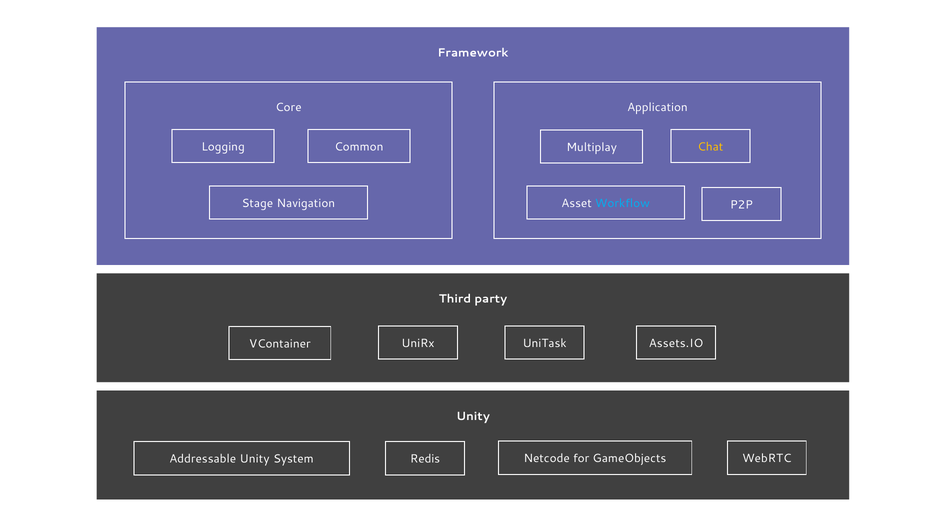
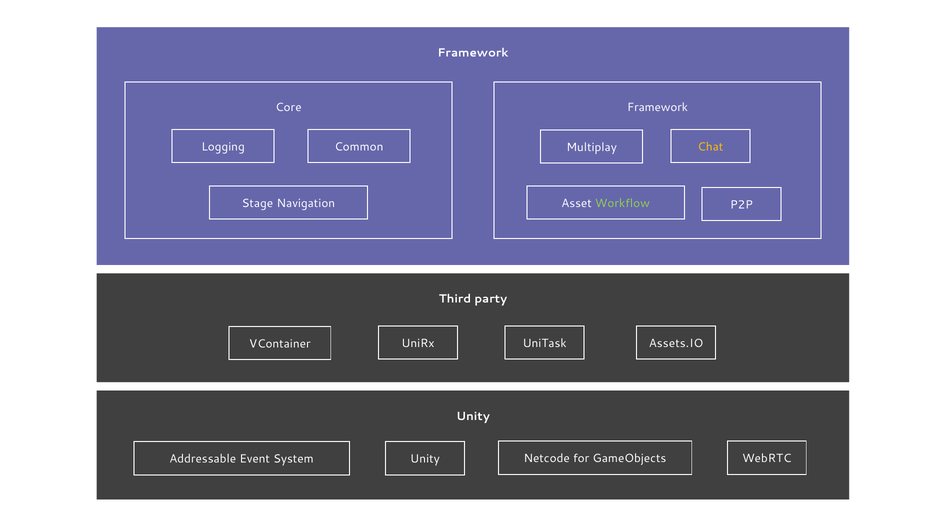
Core Application: Application -> Framework (658, 107)
Workflow colour: light blue -> light green (622, 203)
Addressable Unity: Unity -> Event (255, 459)
Redis: Redis -> Unity (425, 459)
